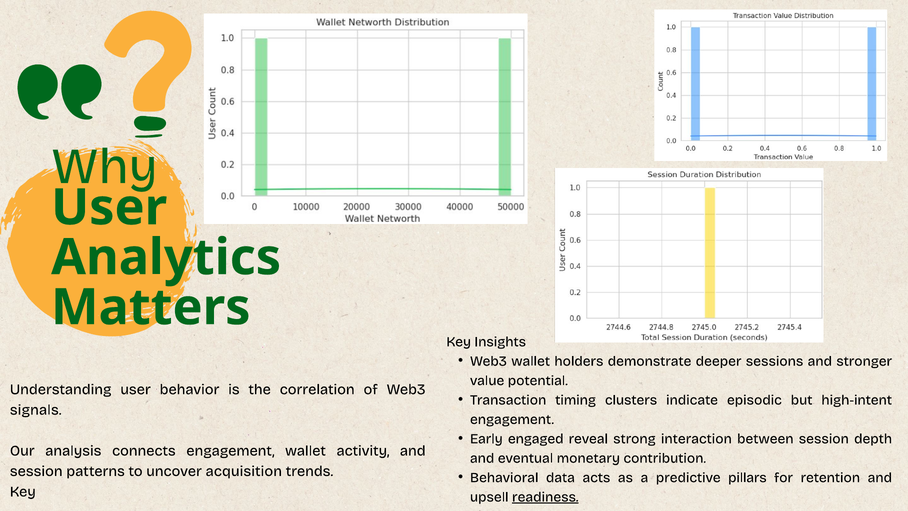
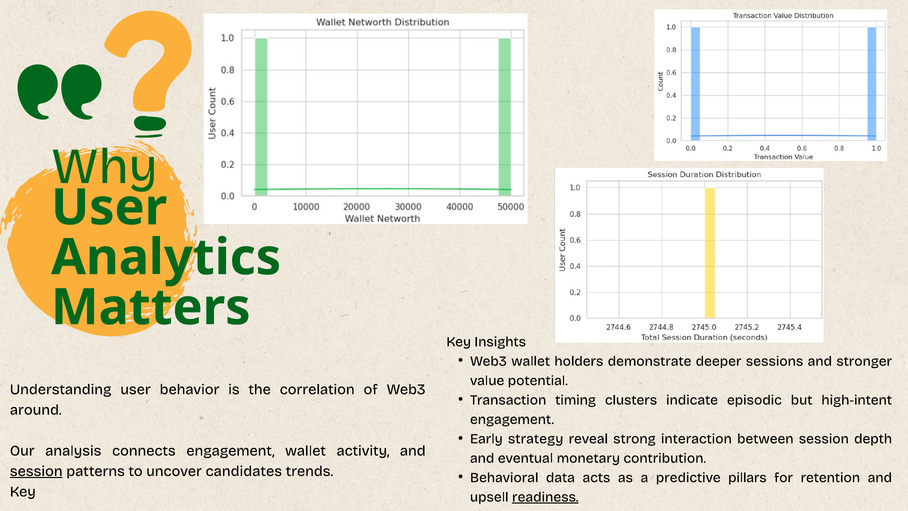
signals: signals -> around (36, 410)
engaged: engaged -> strategy (536, 439)
session underline: none -> present (36, 471)
acquisition: acquisition -> candidates (244, 471)
